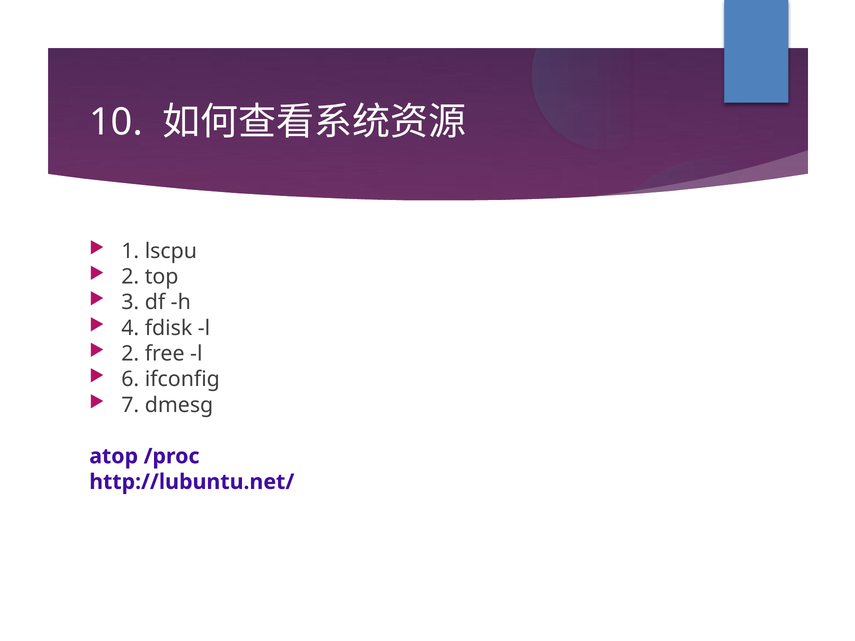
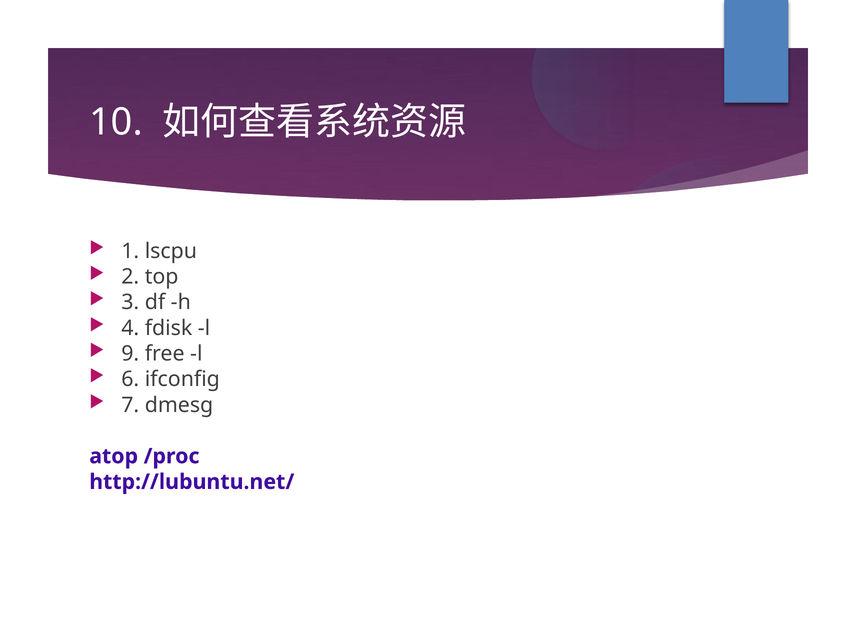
2: 2 -> 9 (130, 354)
